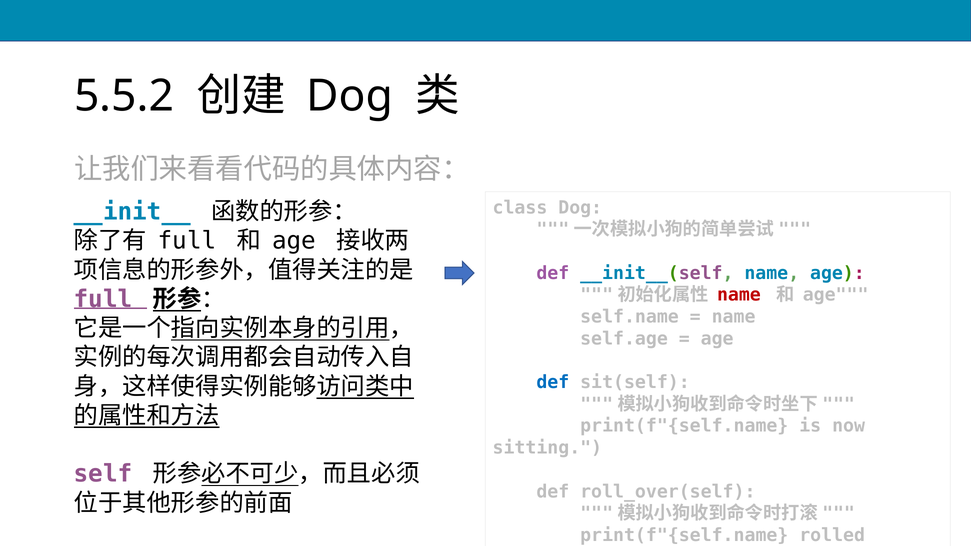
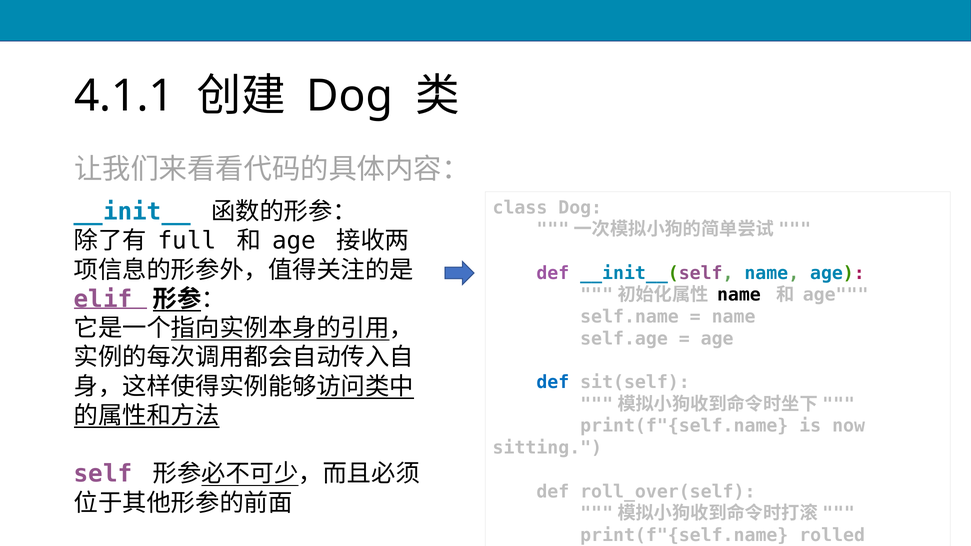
5.5.2: 5.5.2 -> 4.1.1 (124, 96)
name colour: red -> black (739, 295)
full: full -> elif (103, 299)
